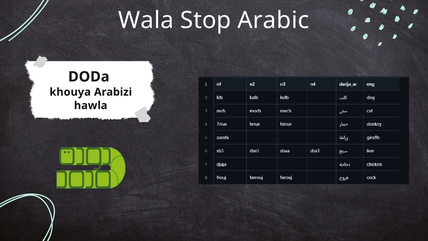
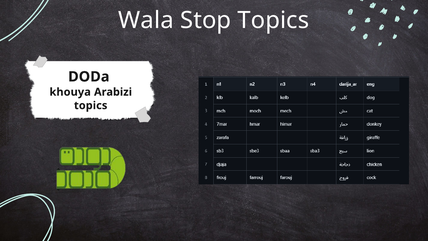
Stop Arabic: Arabic -> Topics (273, 20)
hawla: hawla -> topics (91, 105)
